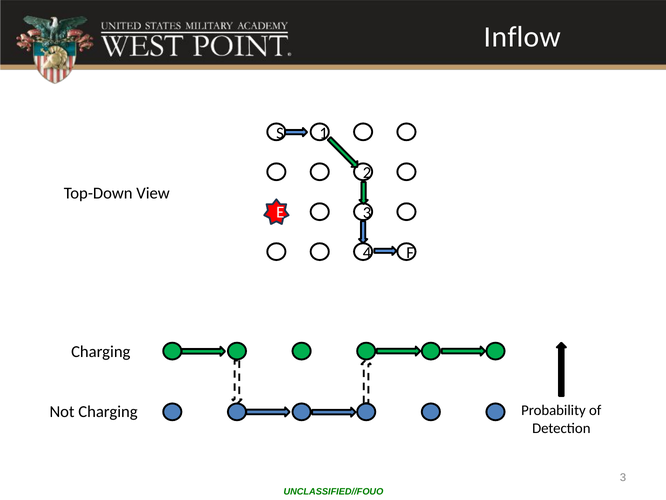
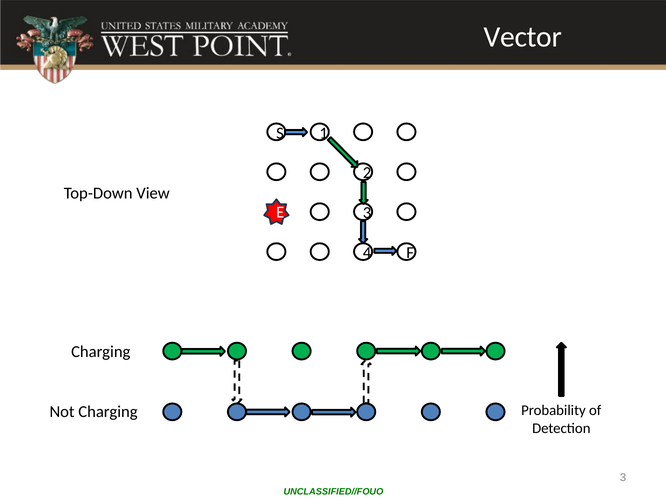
Inflow: Inflow -> Vector (523, 37)
